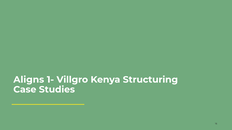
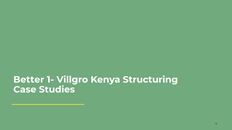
Aligns: Aligns -> Better (29, 80)
